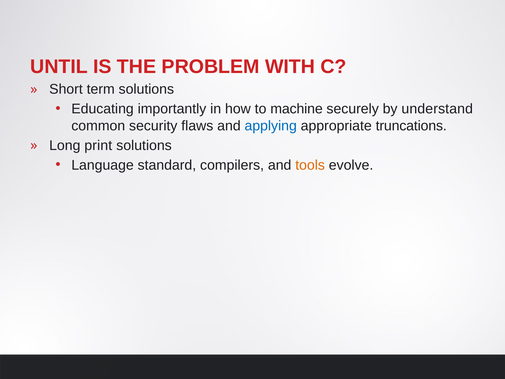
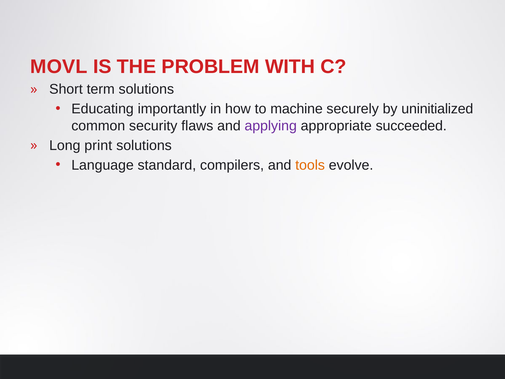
UNTIL: UNTIL -> MOVL (59, 67)
understand: understand -> uninitialized (437, 109)
applying colour: blue -> purple (271, 126)
truncations: truncations -> succeeded (411, 126)
